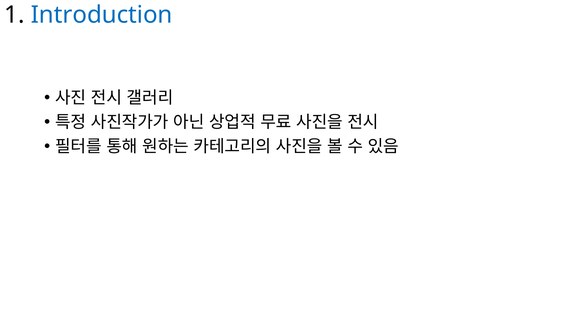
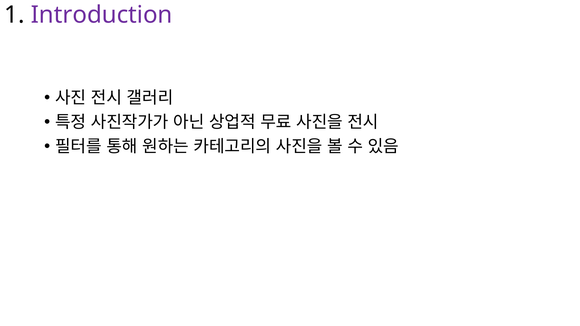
Introduction colour: blue -> purple (102, 15)
